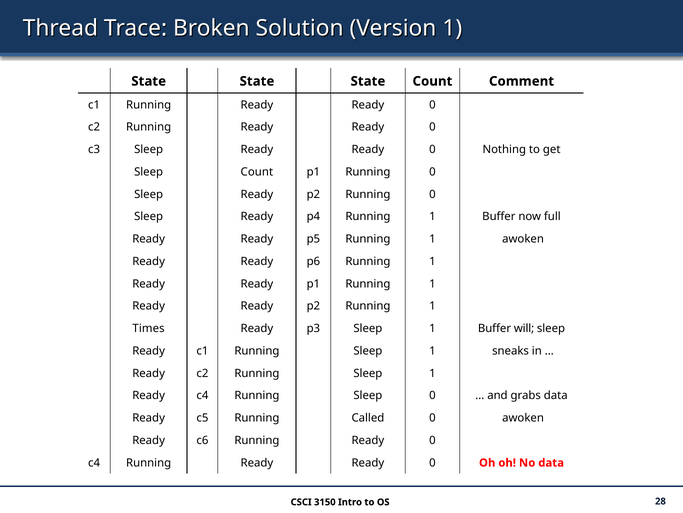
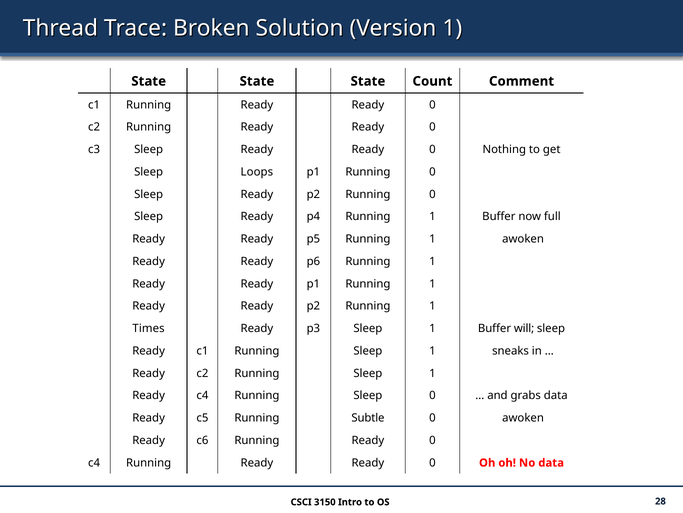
Sleep Count: Count -> Loops (257, 172)
Called: Called -> Subtle (368, 418)
